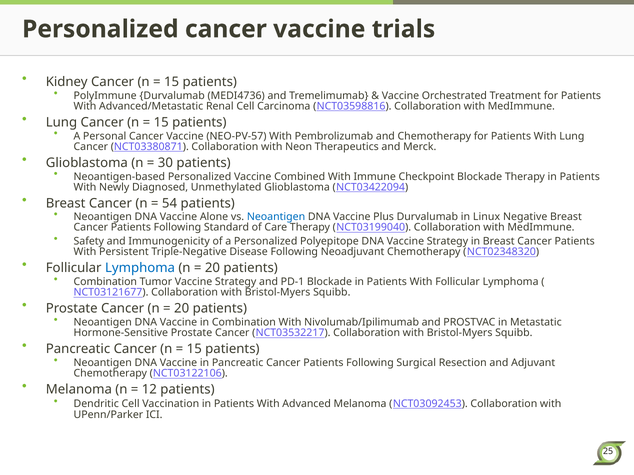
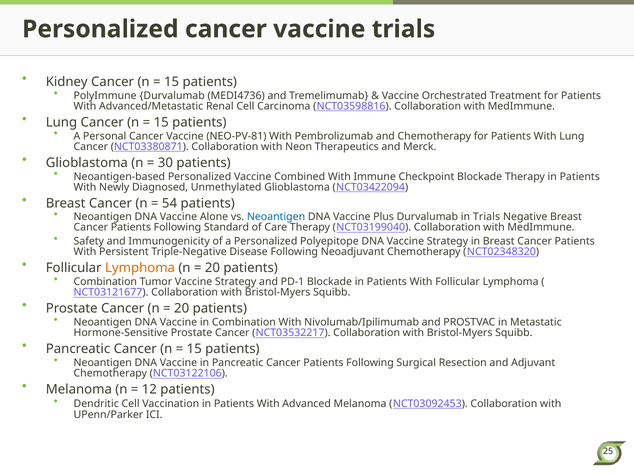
NEO-PV-57: NEO-PV-57 -> NEO-PV-81 (236, 136)
in Linux: Linux -> Trials (487, 217)
Lymphoma colour: blue -> orange (140, 268)
